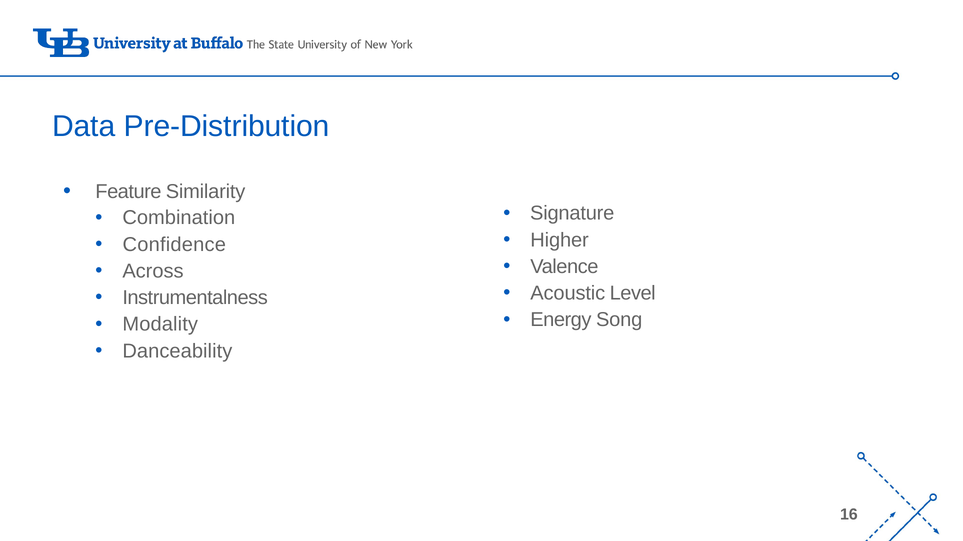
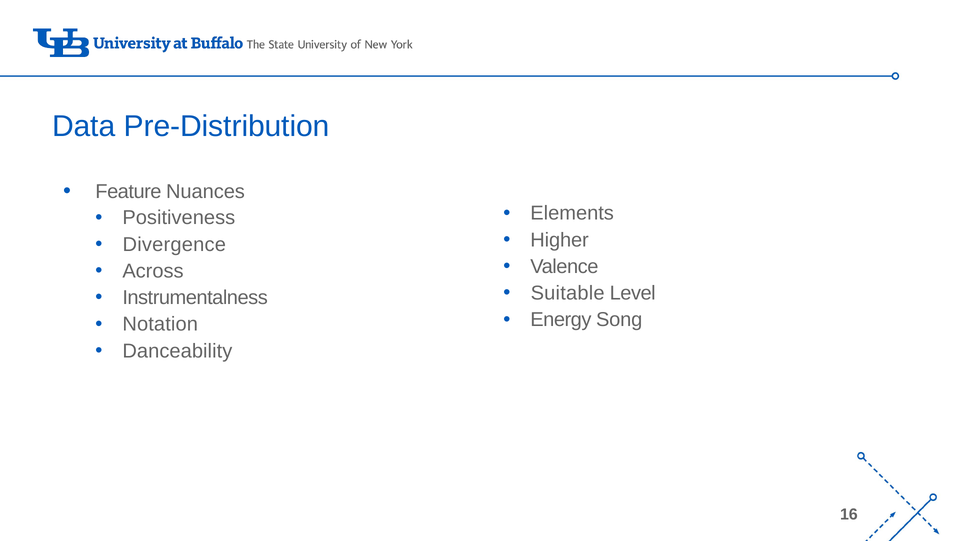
Similarity: Similarity -> Nuances (205, 192)
Signature: Signature -> Elements (572, 214)
Combination: Combination -> Positiveness (179, 218)
Confidence: Confidence -> Divergence (174, 245)
Acoustic: Acoustic -> Suitable (568, 294)
Modality: Modality -> Notation (160, 325)
